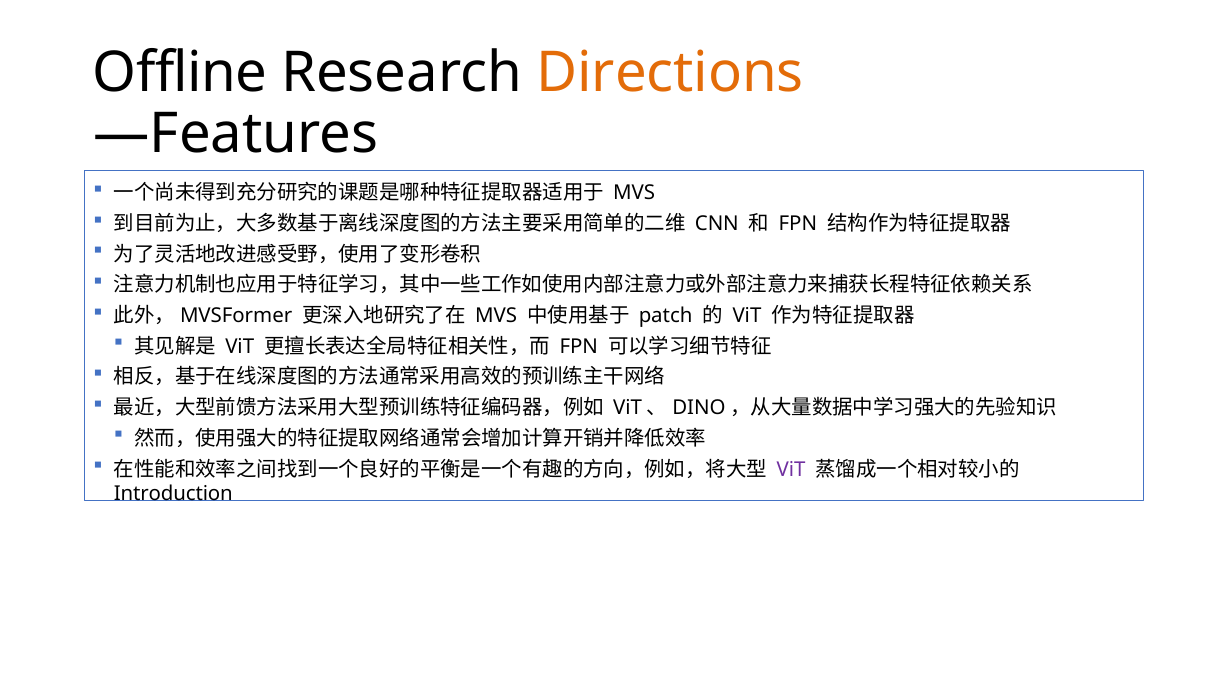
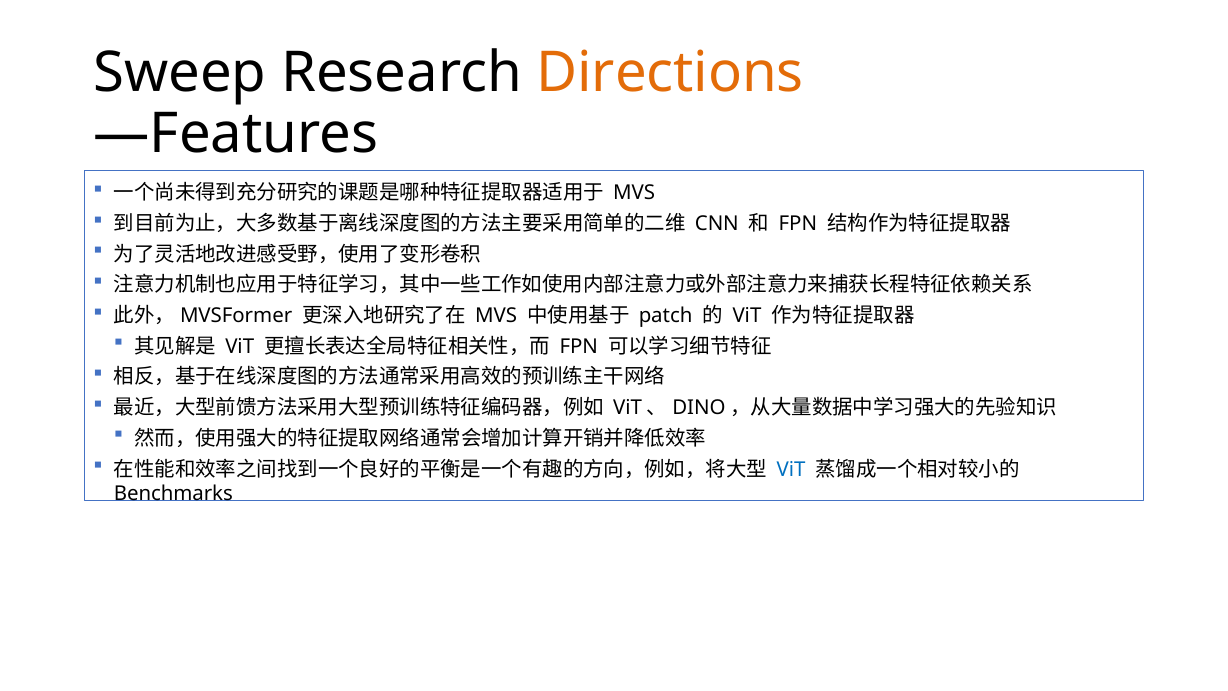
Offline: Offline -> Sweep (180, 73)
ViT colour: purple -> blue (791, 469)
Introduction: Introduction -> Benchmarks (173, 494)
